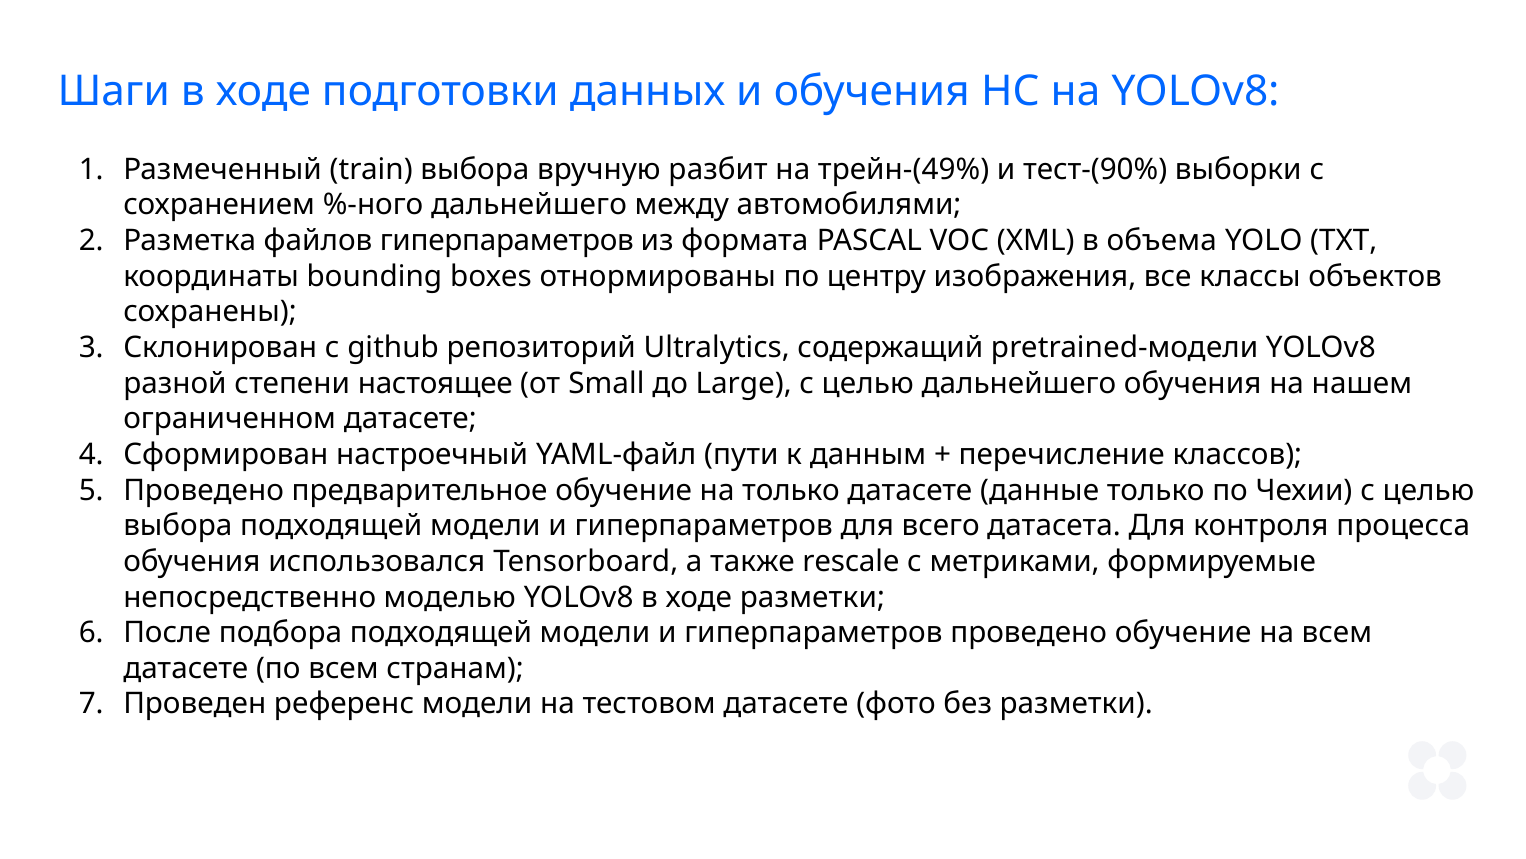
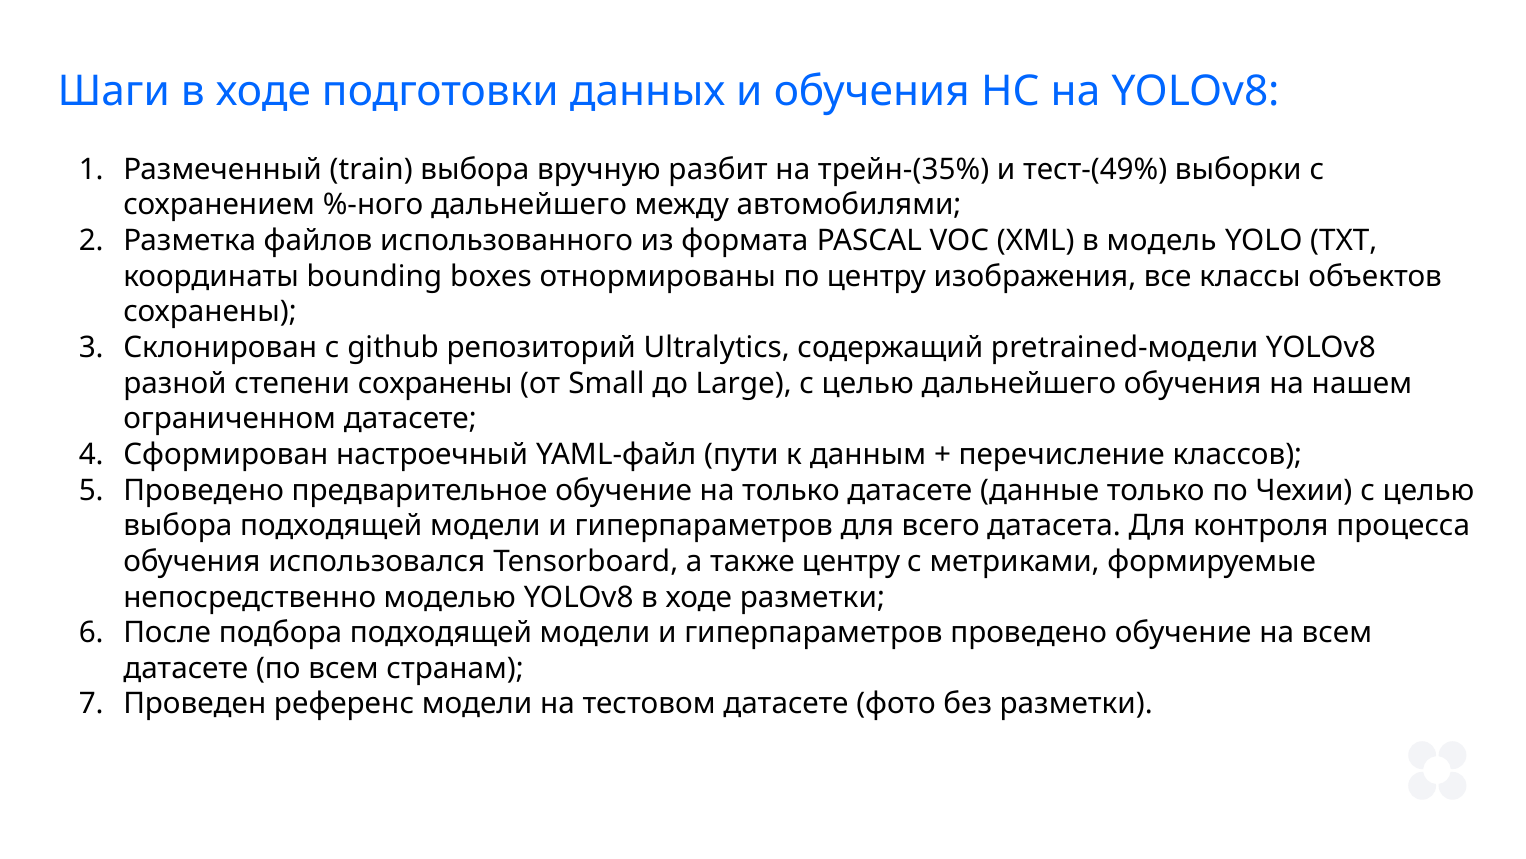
трейн-(49%: трейн-(49% -> трейн-(35% (904, 169)
тест-(90%: тест-(90% -> тест-(49% (1095, 169)
файлов гиперпараметров: гиперпараметров -> использованного (507, 241)
объема: объема -> модель (1162, 241)
степени настоящее: настоящее -> сохранены (435, 383)
также rescale: rescale -> центру (851, 561)
